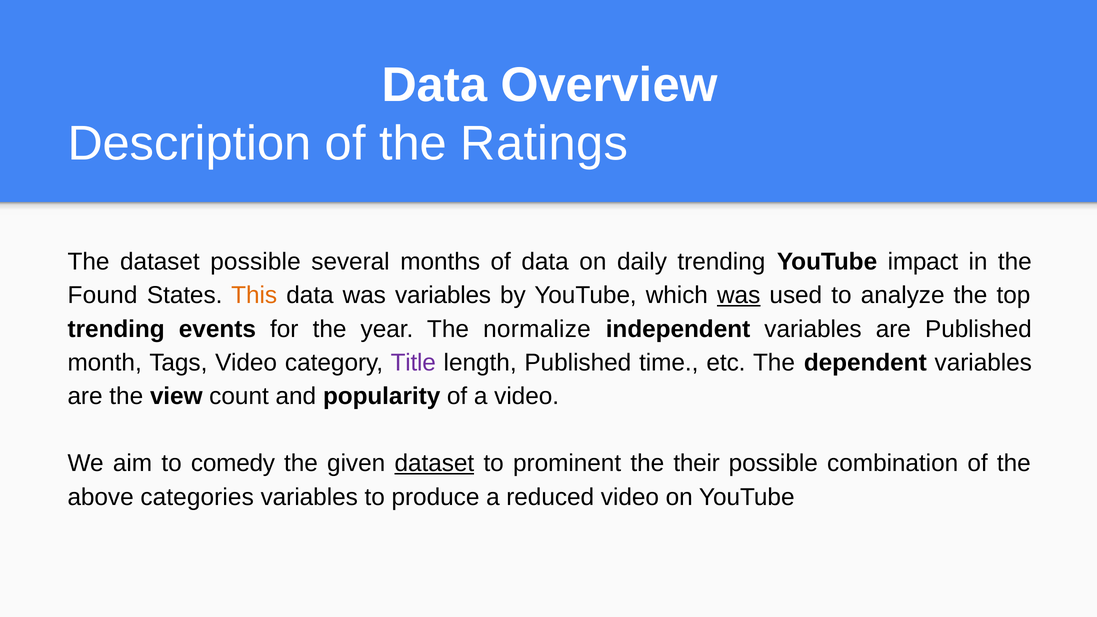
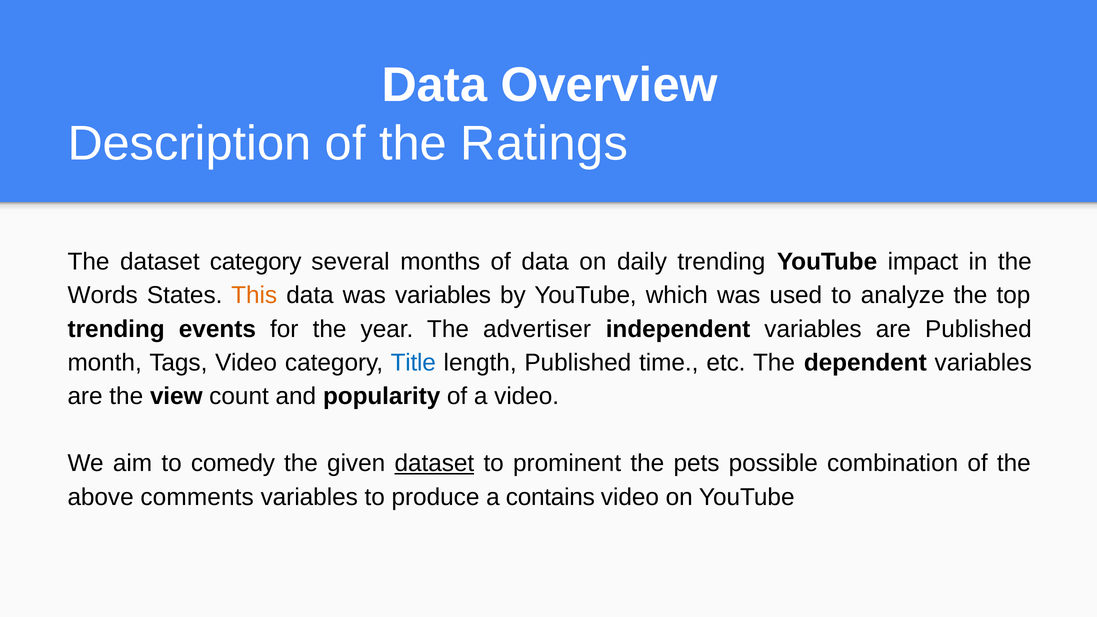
dataset possible: possible -> category (256, 262)
Found: Found -> Words (103, 295)
was underline: present -> none (739, 295)
normalize: normalize -> advertiser (537, 329)
Title colour: purple -> blue (413, 363)
their: their -> pets (697, 463)
categories: categories -> comments (197, 497)
reduced: reduced -> contains (550, 497)
